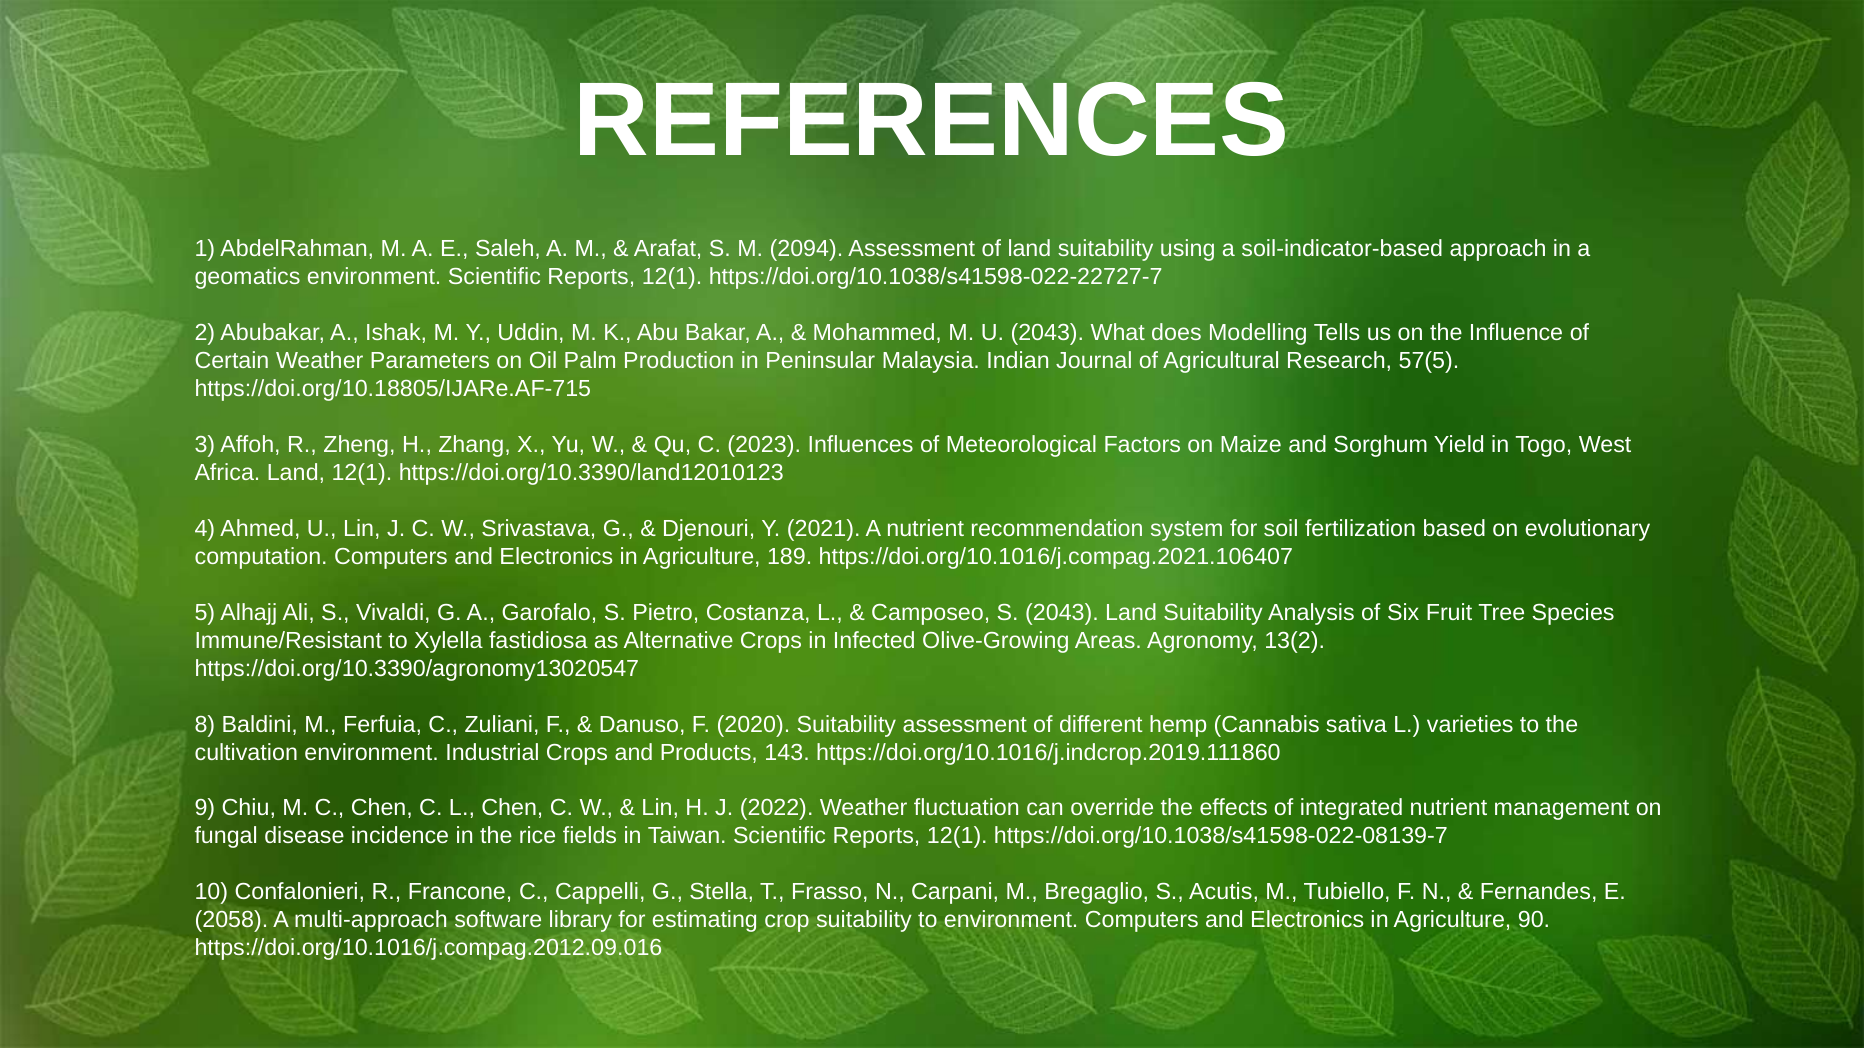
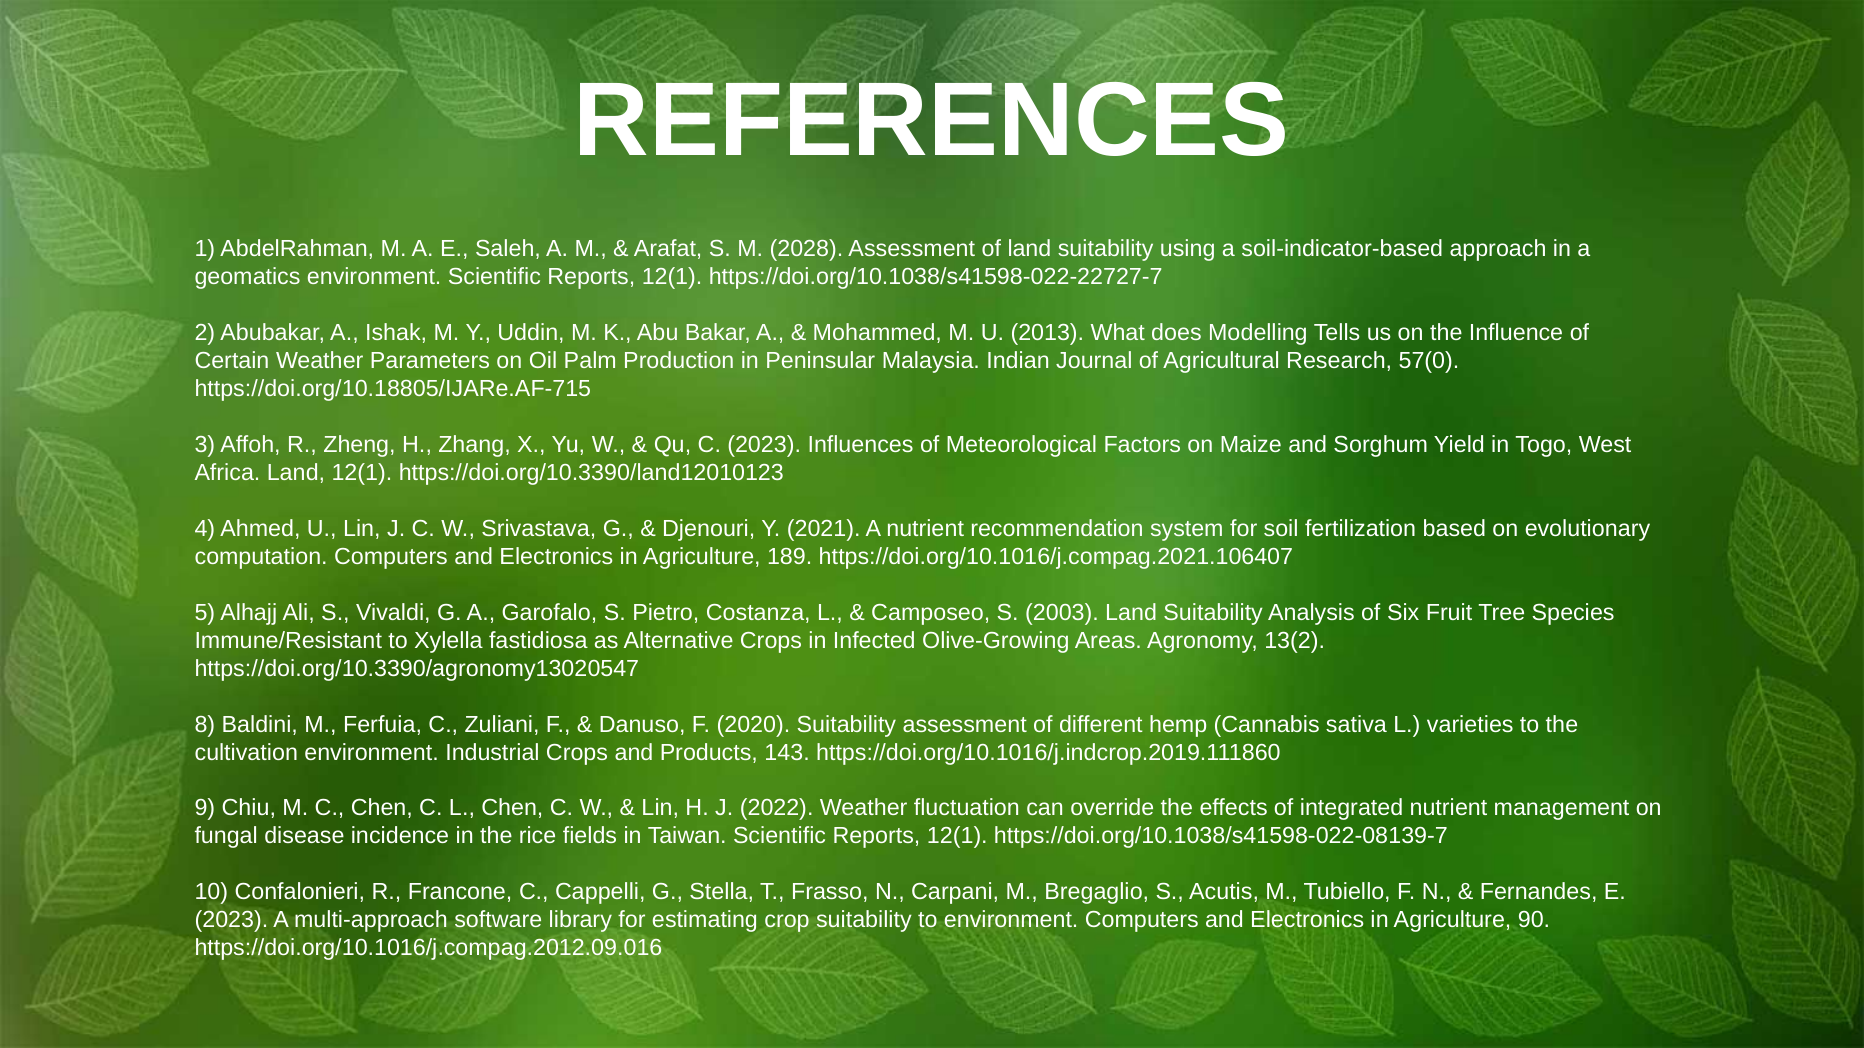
2094: 2094 -> 2028 (806, 249)
U 2043: 2043 -> 2013 (1047, 333)
57(5: 57(5 -> 57(0 (1429, 361)
S 2043: 2043 -> 2003 (1062, 613)
2058: 2058 -> 2023 (231, 920)
